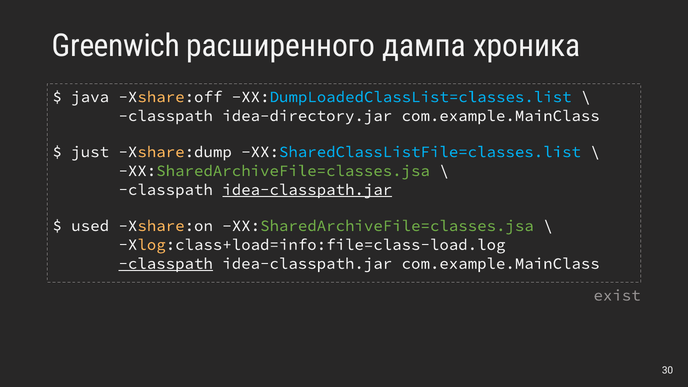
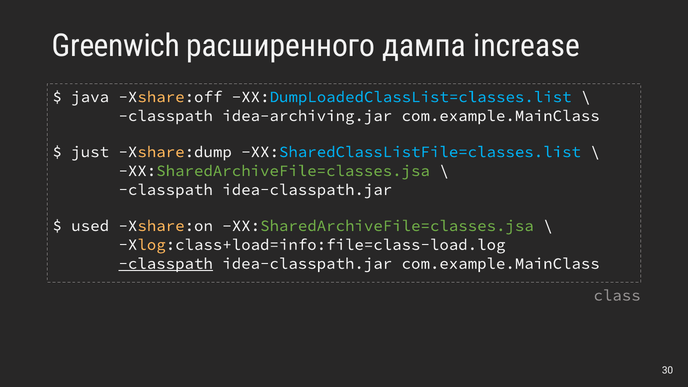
хроника: хроника -> increase (527, 46)
idea-directory.jar: idea-directory.jar -> idea-archiving.jar (307, 116)
idea-classpath.jar underline: present -> none (307, 190)
exist: exist -> class (617, 295)
